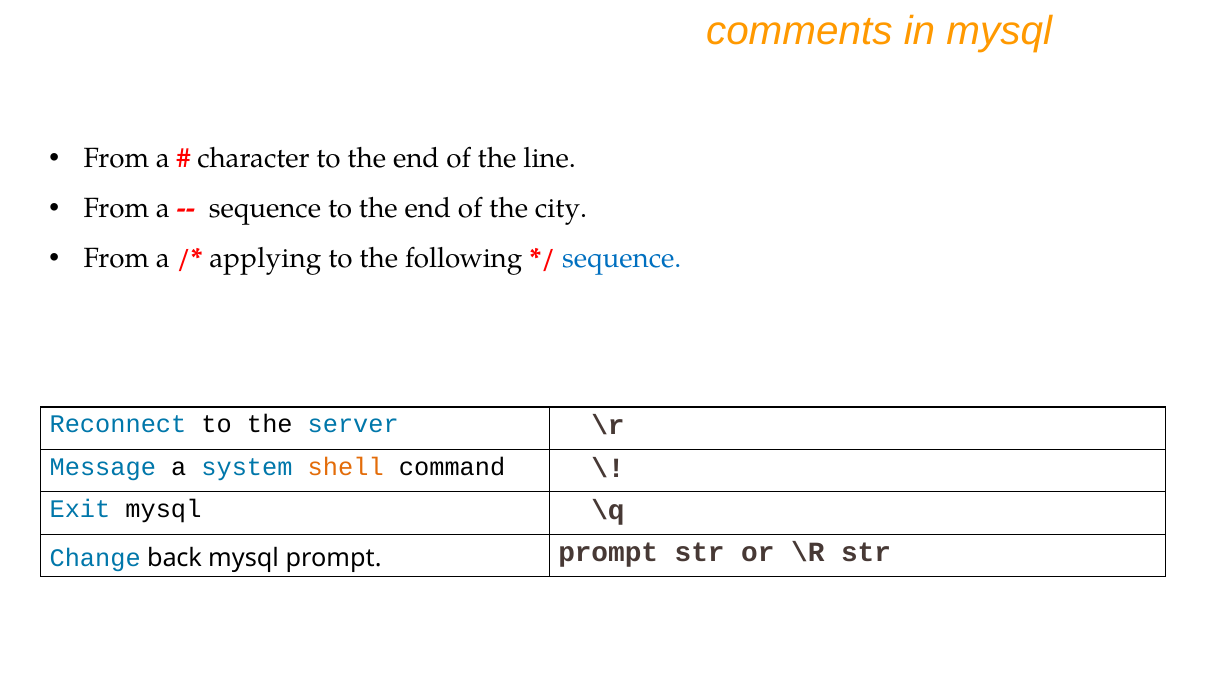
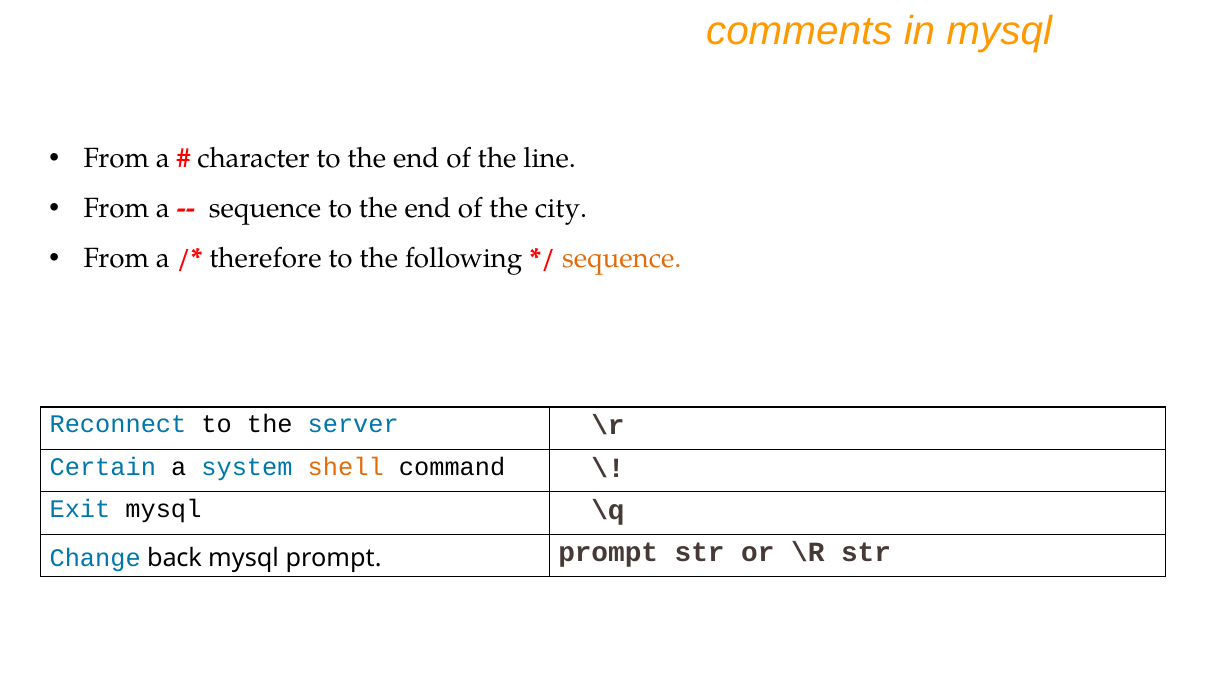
applying: applying -> therefore (265, 259)
sequence colour: blue -> orange (622, 259)
Message: Message -> Certain (103, 467)
